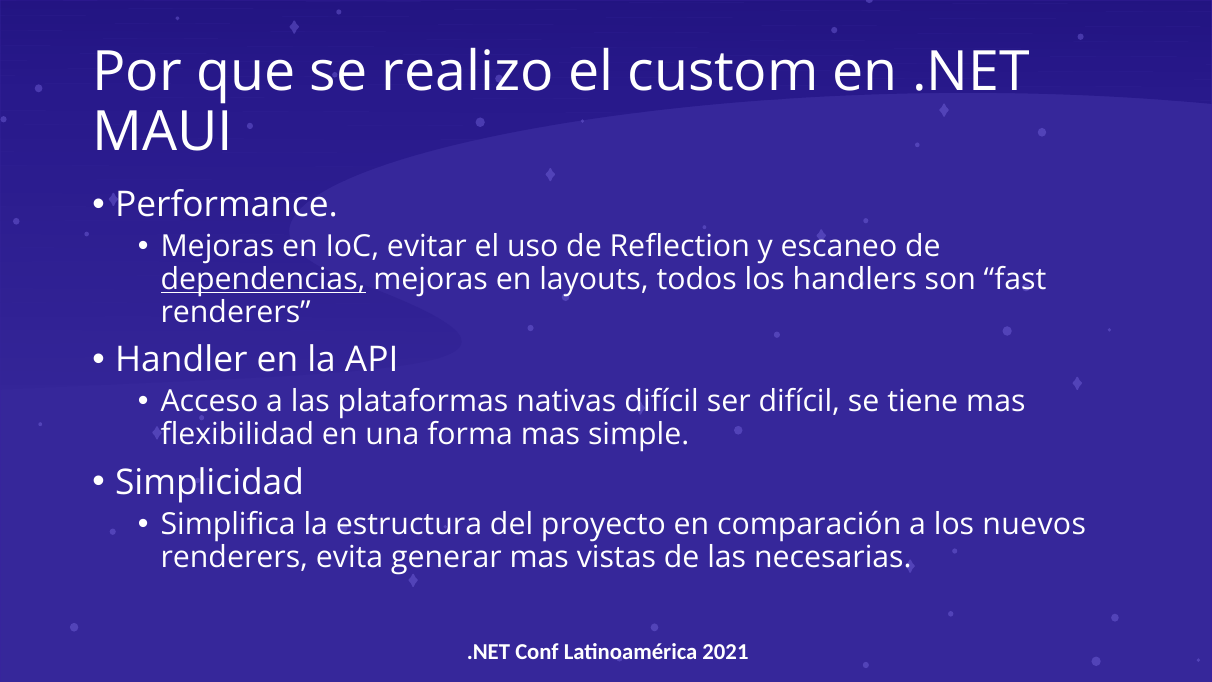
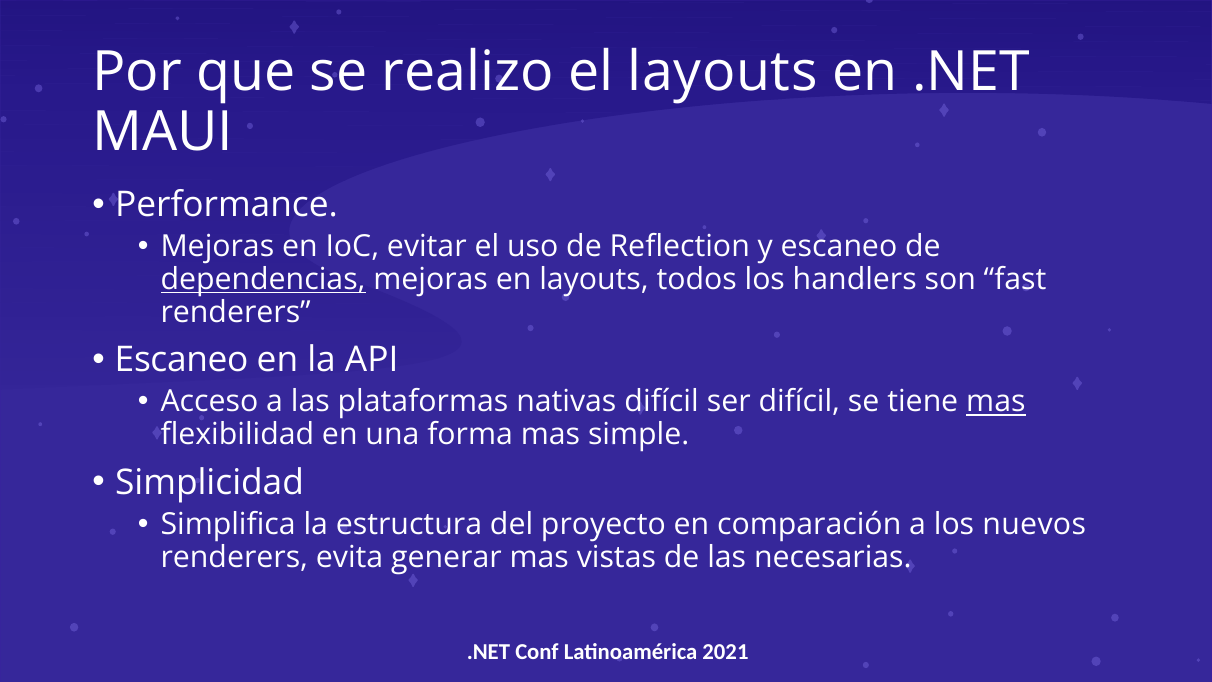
el custom: custom -> layouts (723, 72)
Handler: Handler -> Escaneo (182, 360)
mas underline: none -> present (996, 402)
